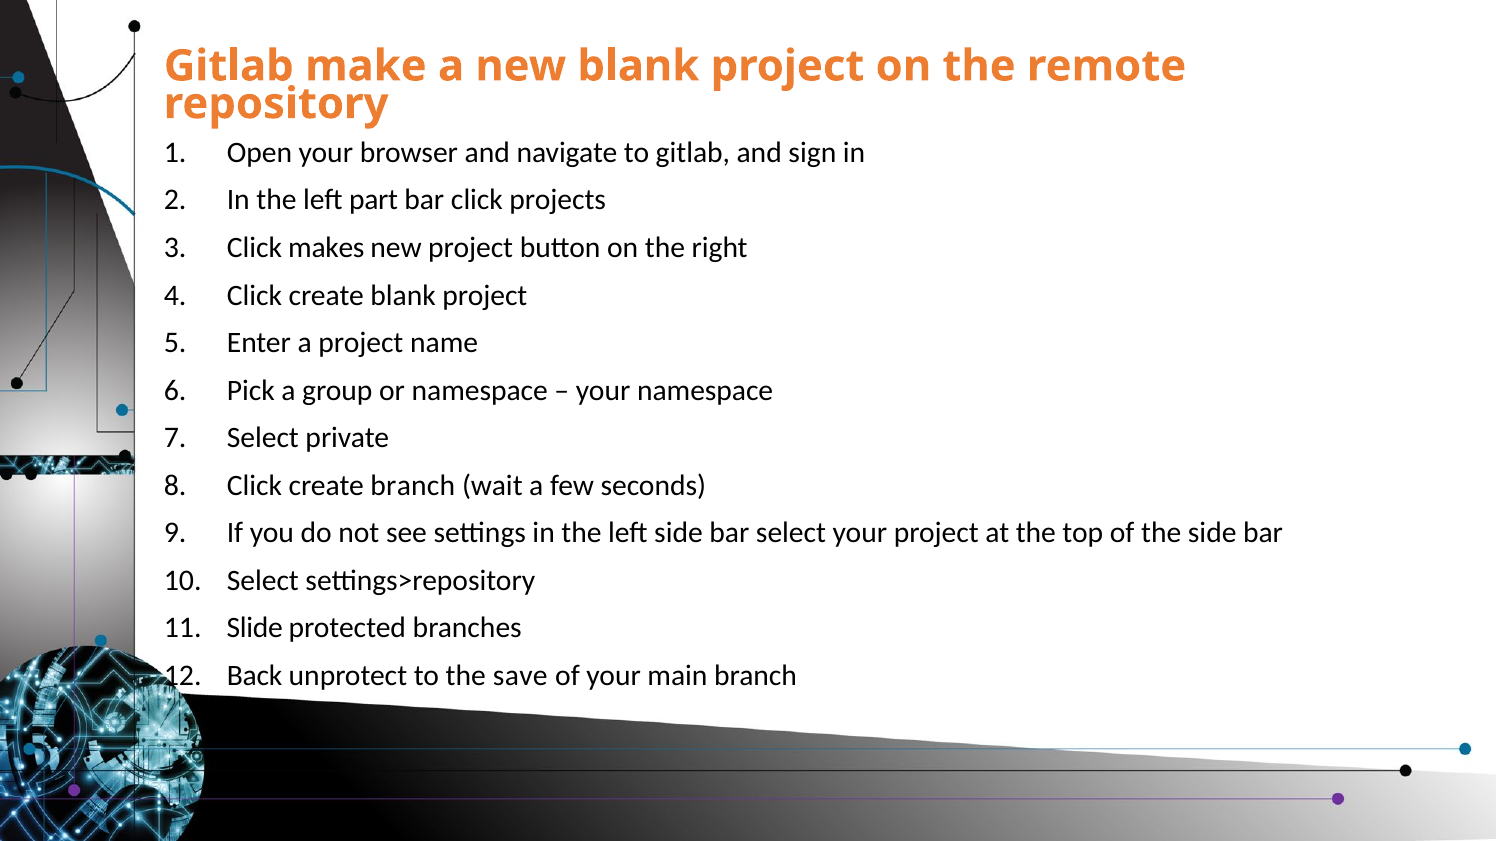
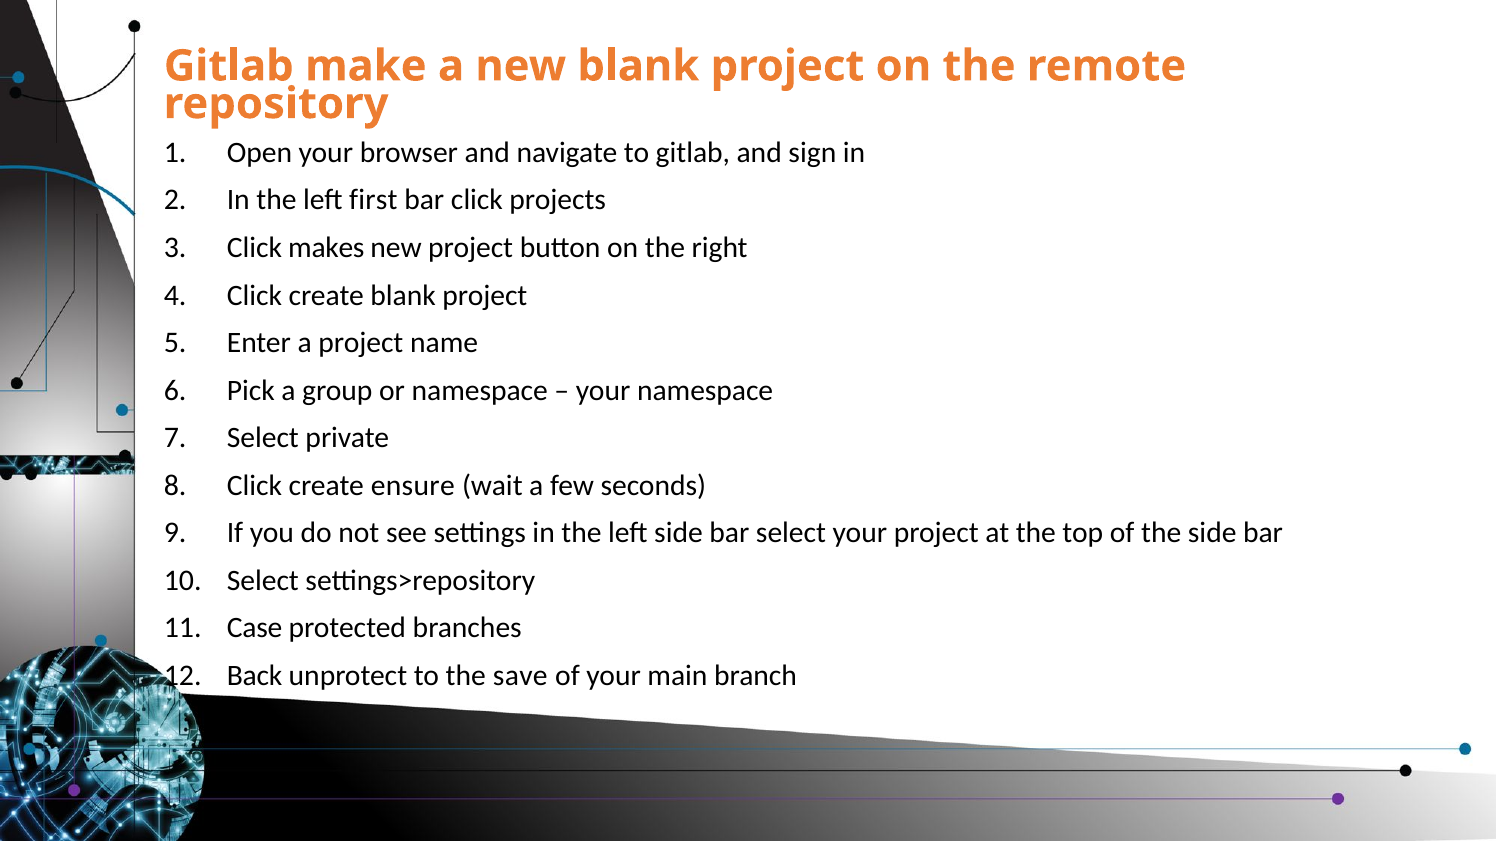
part: part -> first (373, 200)
create branch: branch -> ensure (413, 486)
Slide: Slide -> Case (255, 628)
